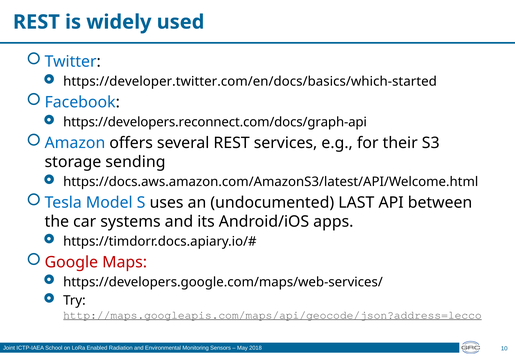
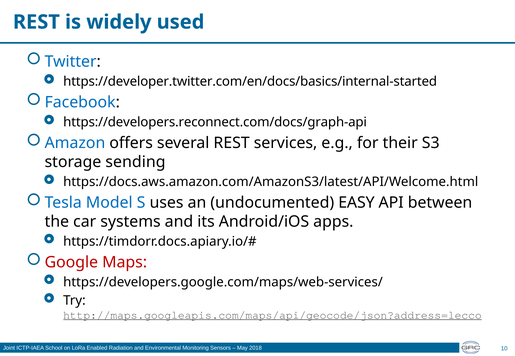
https://developer.twitter.com/en/docs/basics/which-started: https://developer.twitter.com/en/docs/basics/which-started -> https://developer.twitter.com/en/docs/basics/internal-started (250, 82)
LAST: LAST -> EASY (356, 203)
